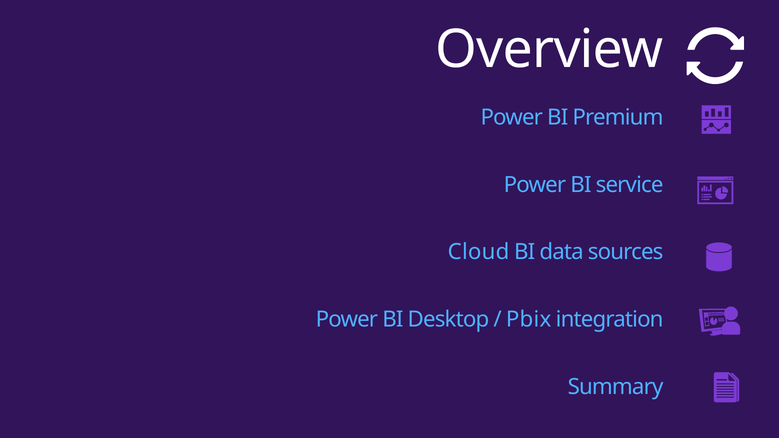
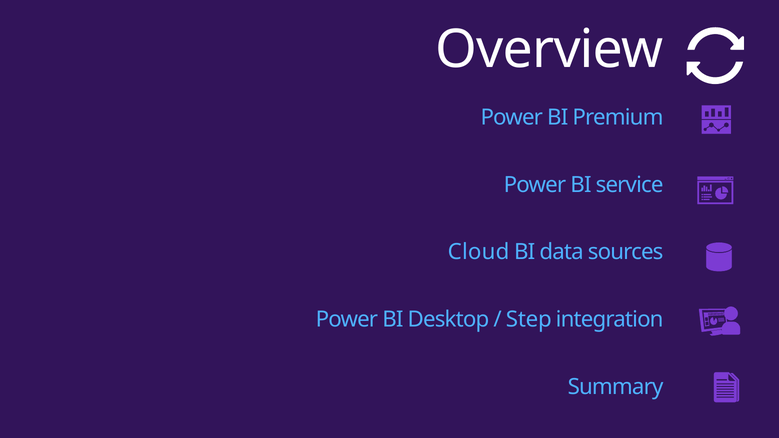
Pbix: Pbix -> Step (529, 320)
